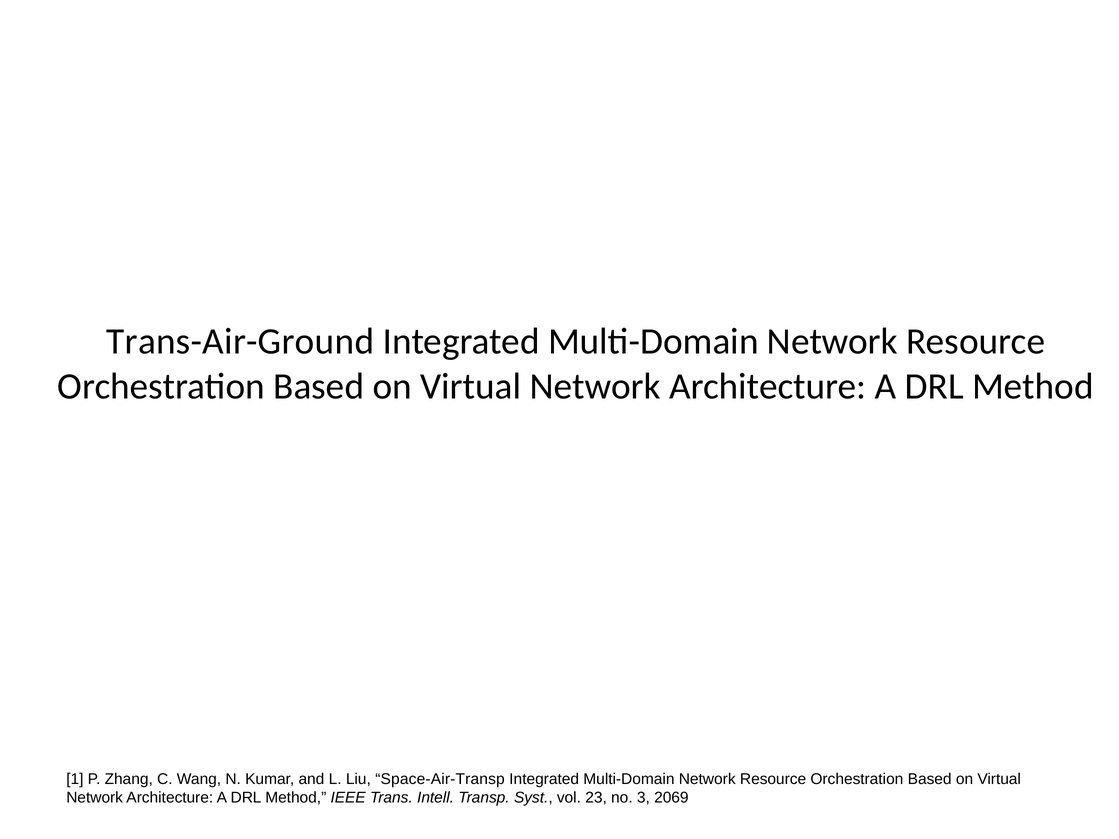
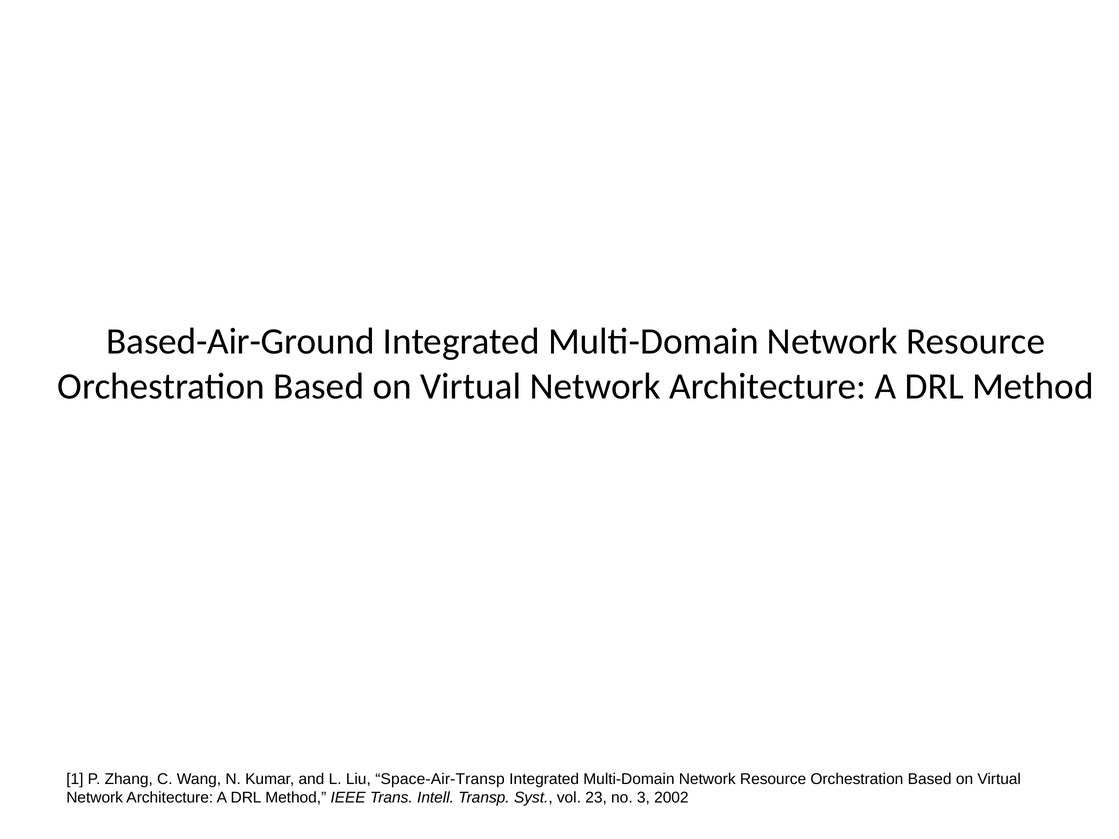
Trans-Air-Ground: Trans-Air-Ground -> Based-Air-Ground (240, 342)
2069: 2069 -> 2002 (671, 798)
